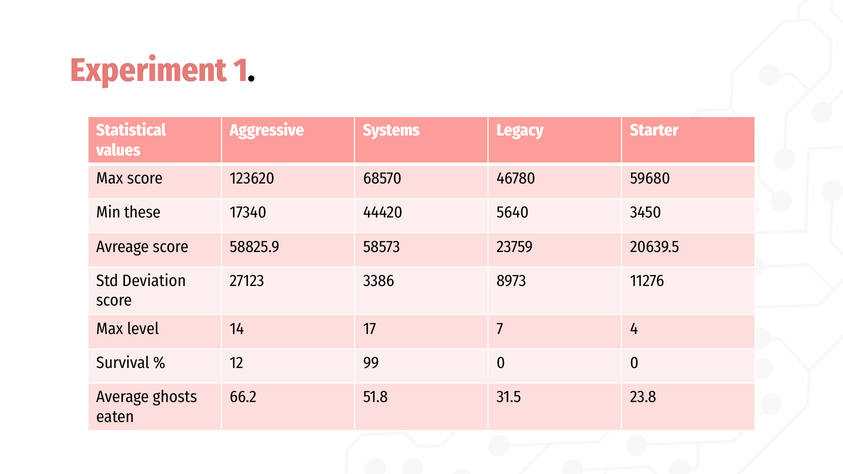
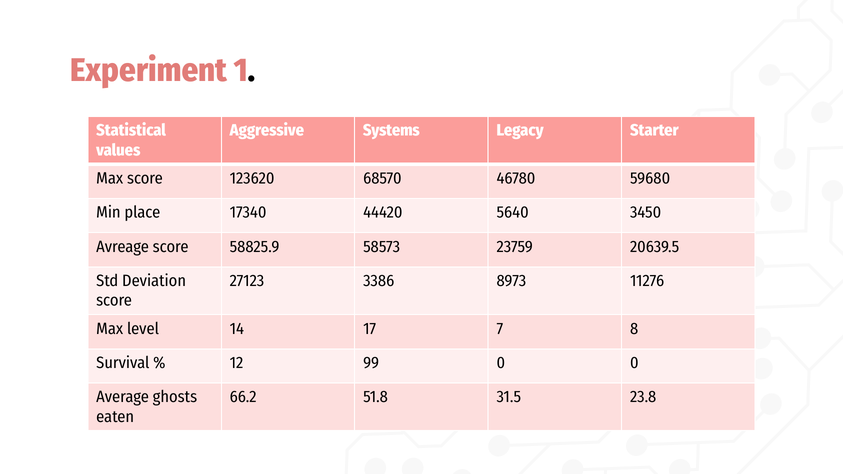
these: these -> place (142, 213)
4: 4 -> 8 (634, 329)
